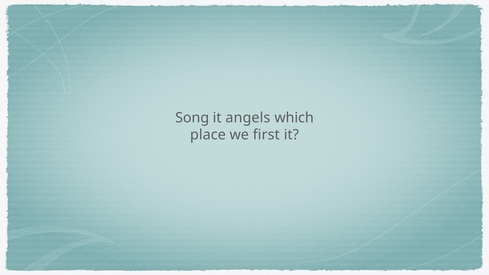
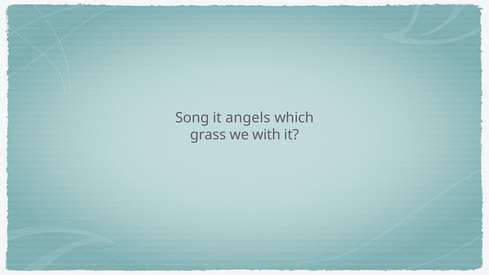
place: place -> grass (208, 135)
first: first -> with (266, 135)
